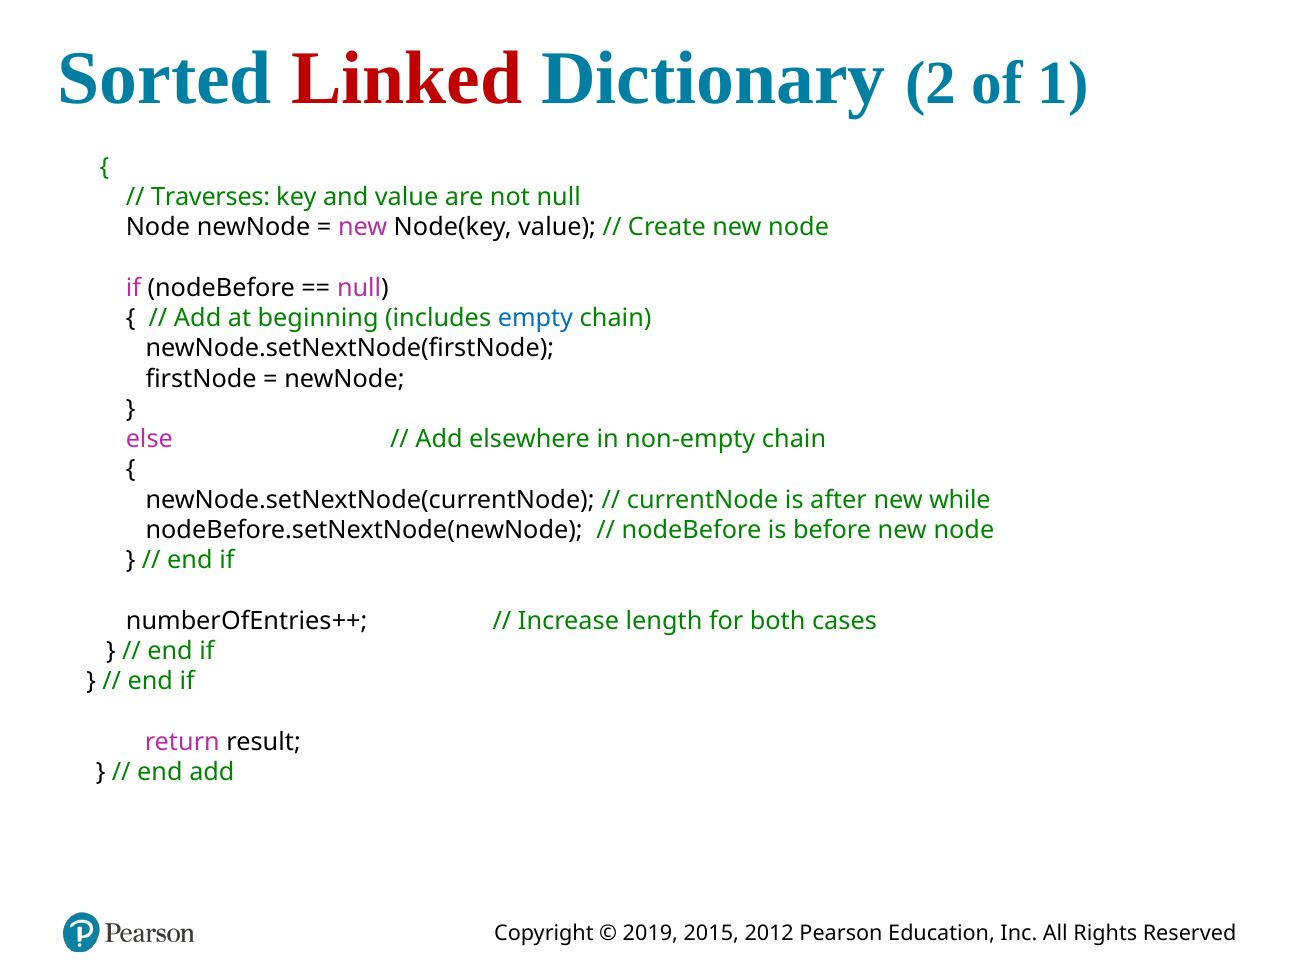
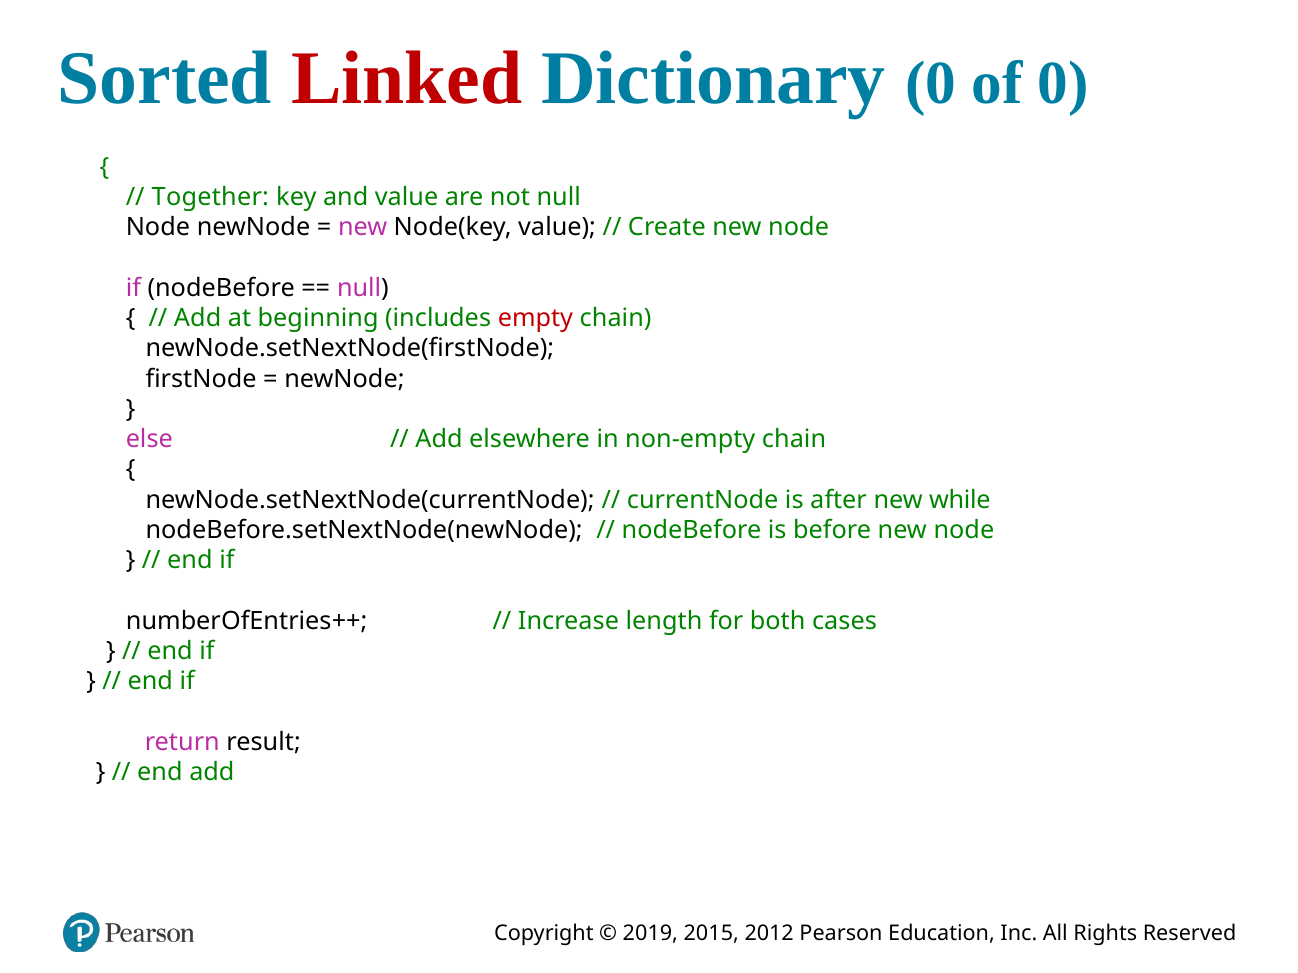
Dictionary 2: 2 -> 0 (931, 83)
of 1: 1 -> 0 (1063, 83)
Traverses: Traverses -> Together (210, 197)
empty colour: blue -> red (535, 318)
